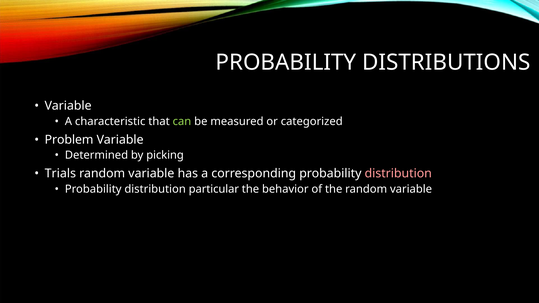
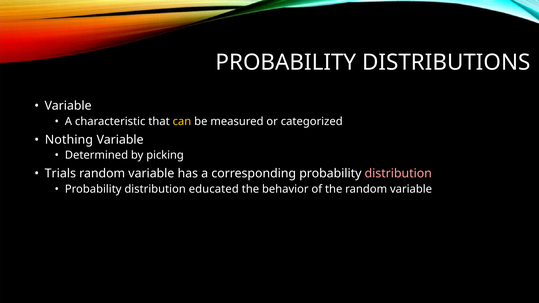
can colour: light green -> yellow (182, 121)
Problem: Problem -> Nothing (69, 140)
particular: particular -> educated (214, 189)
